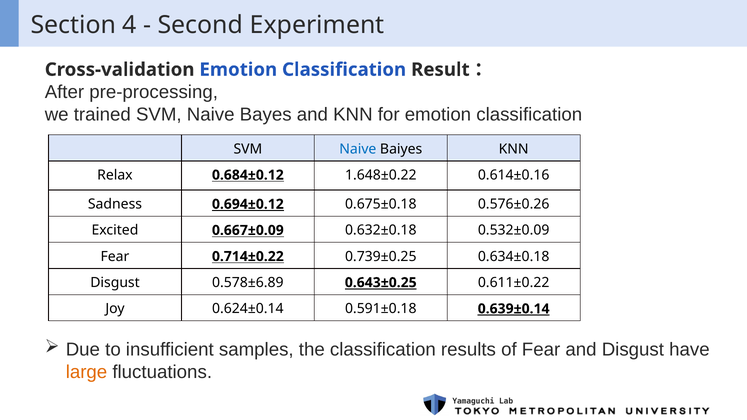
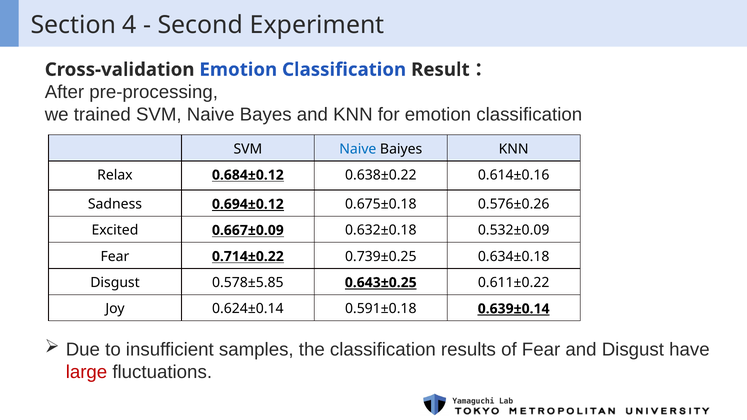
1.648±0.22: 1.648±0.22 -> 0.638±0.22 (381, 175)
0.578±6.89: 0.578±6.89 -> 0.578±5.85 (248, 283)
large colour: orange -> red (87, 372)
